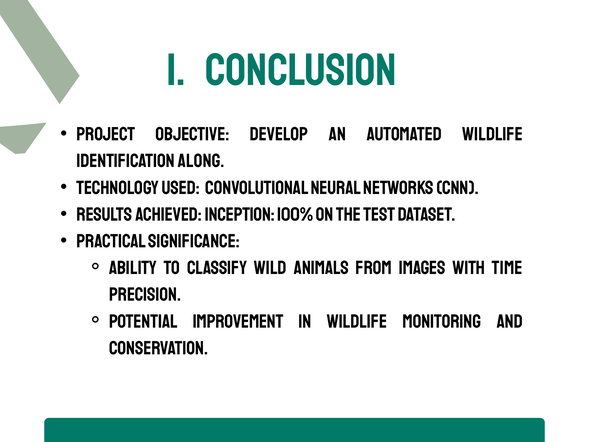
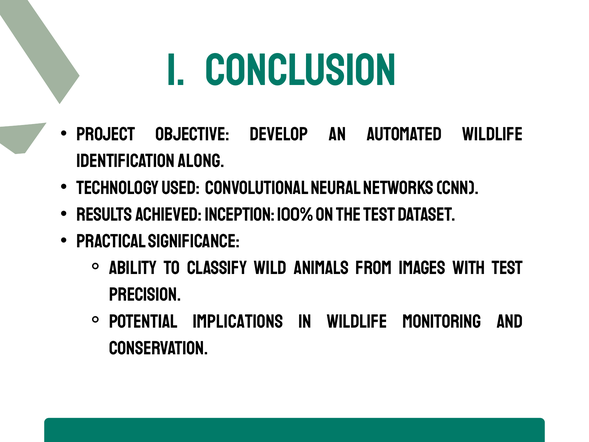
with time: time -> test (507, 268)
improvement: improvement -> implications (238, 321)
